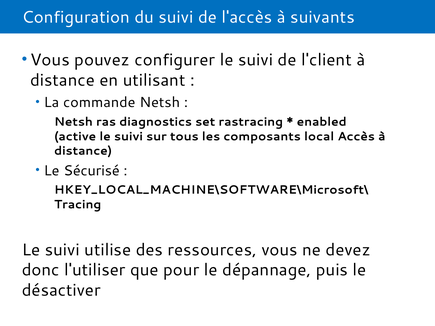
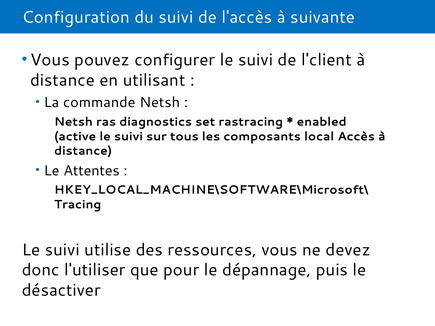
suivants: suivants -> suivante (323, 17)
Sécurisé: Sécurisé -> Attentes (92, 171)
